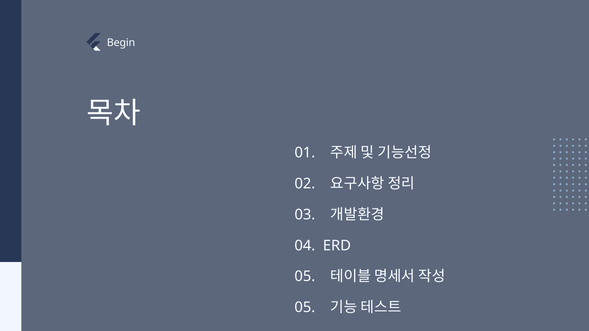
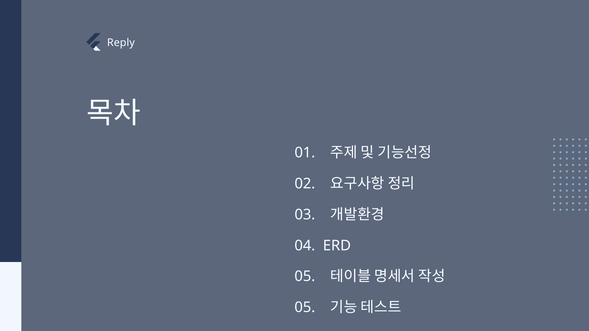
Begin: Begin -> Reply (121, 43)
